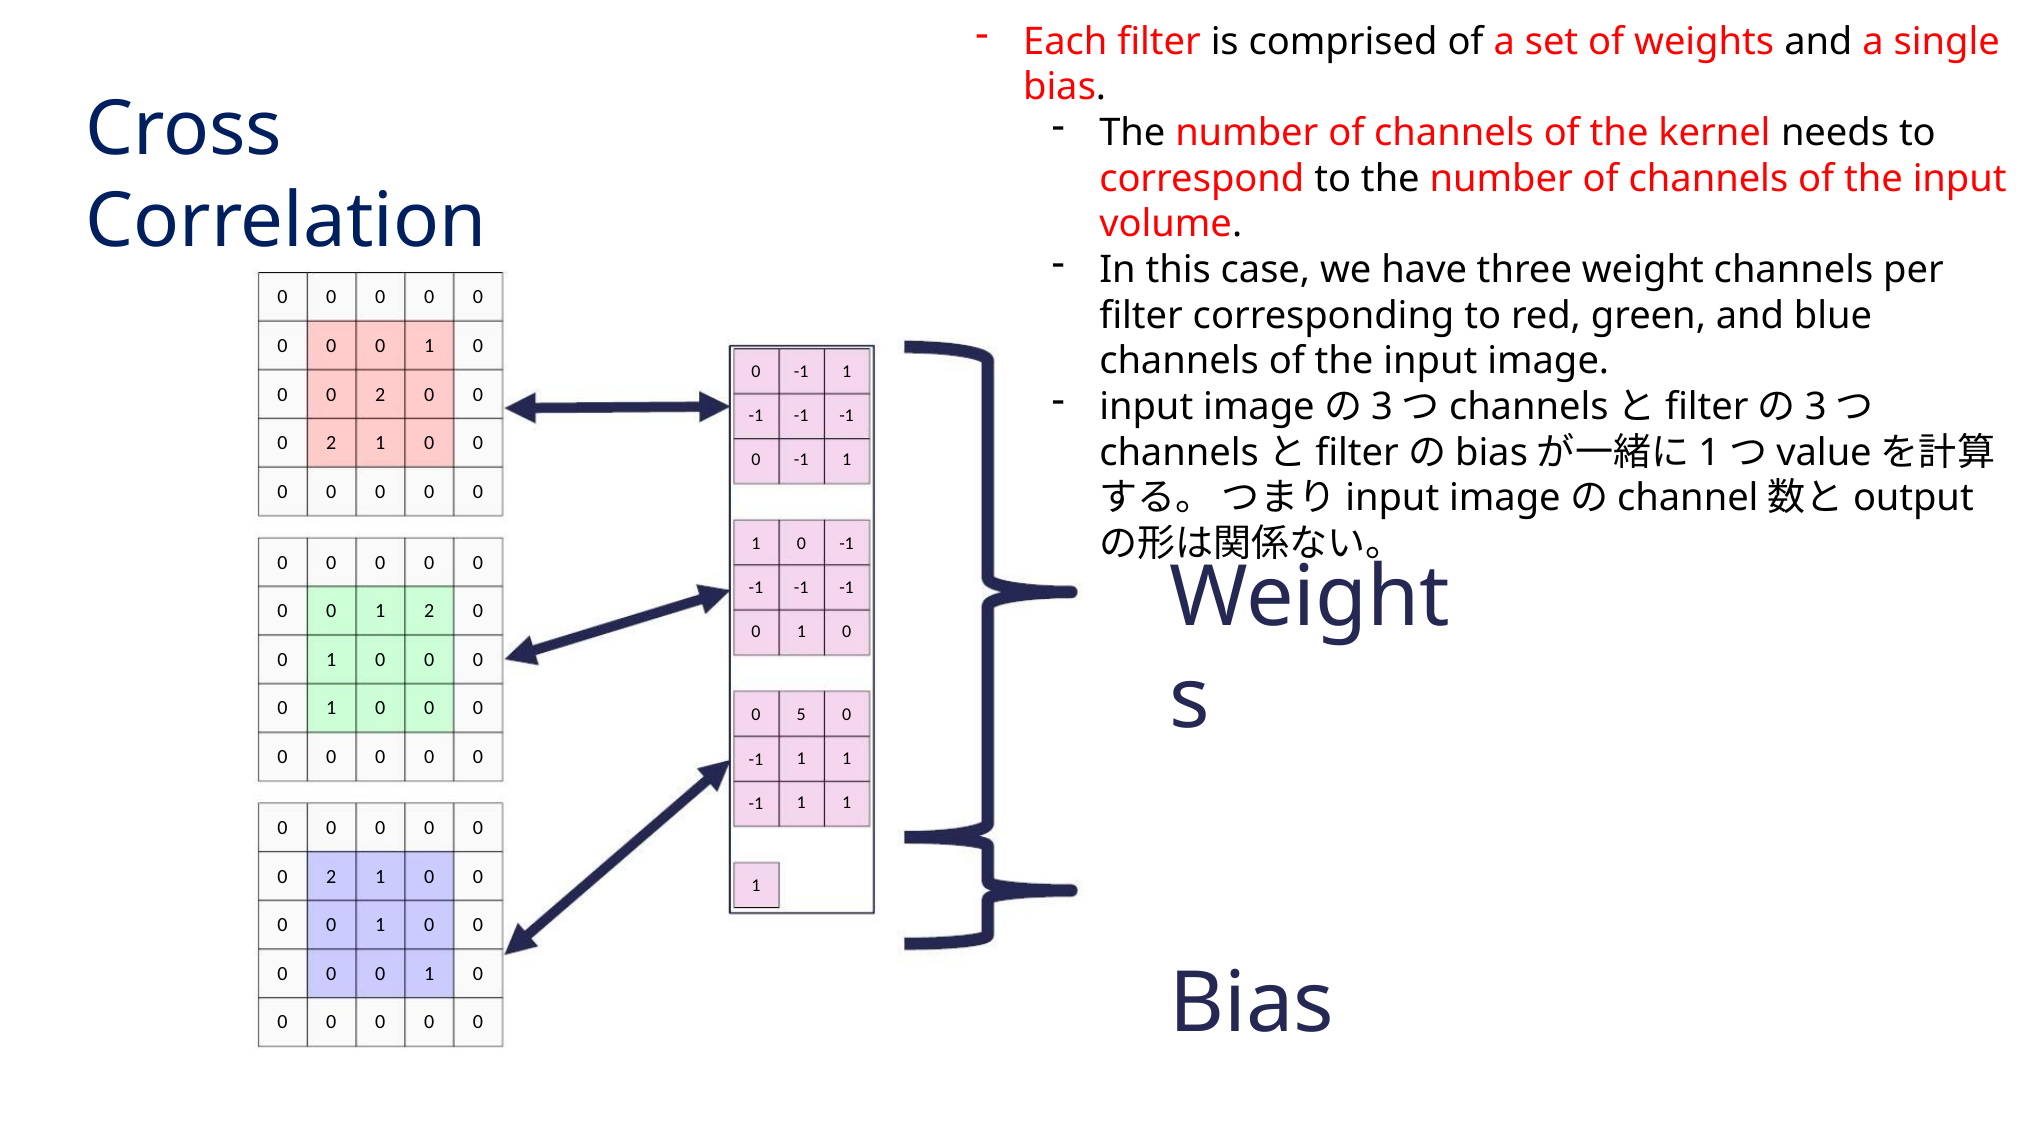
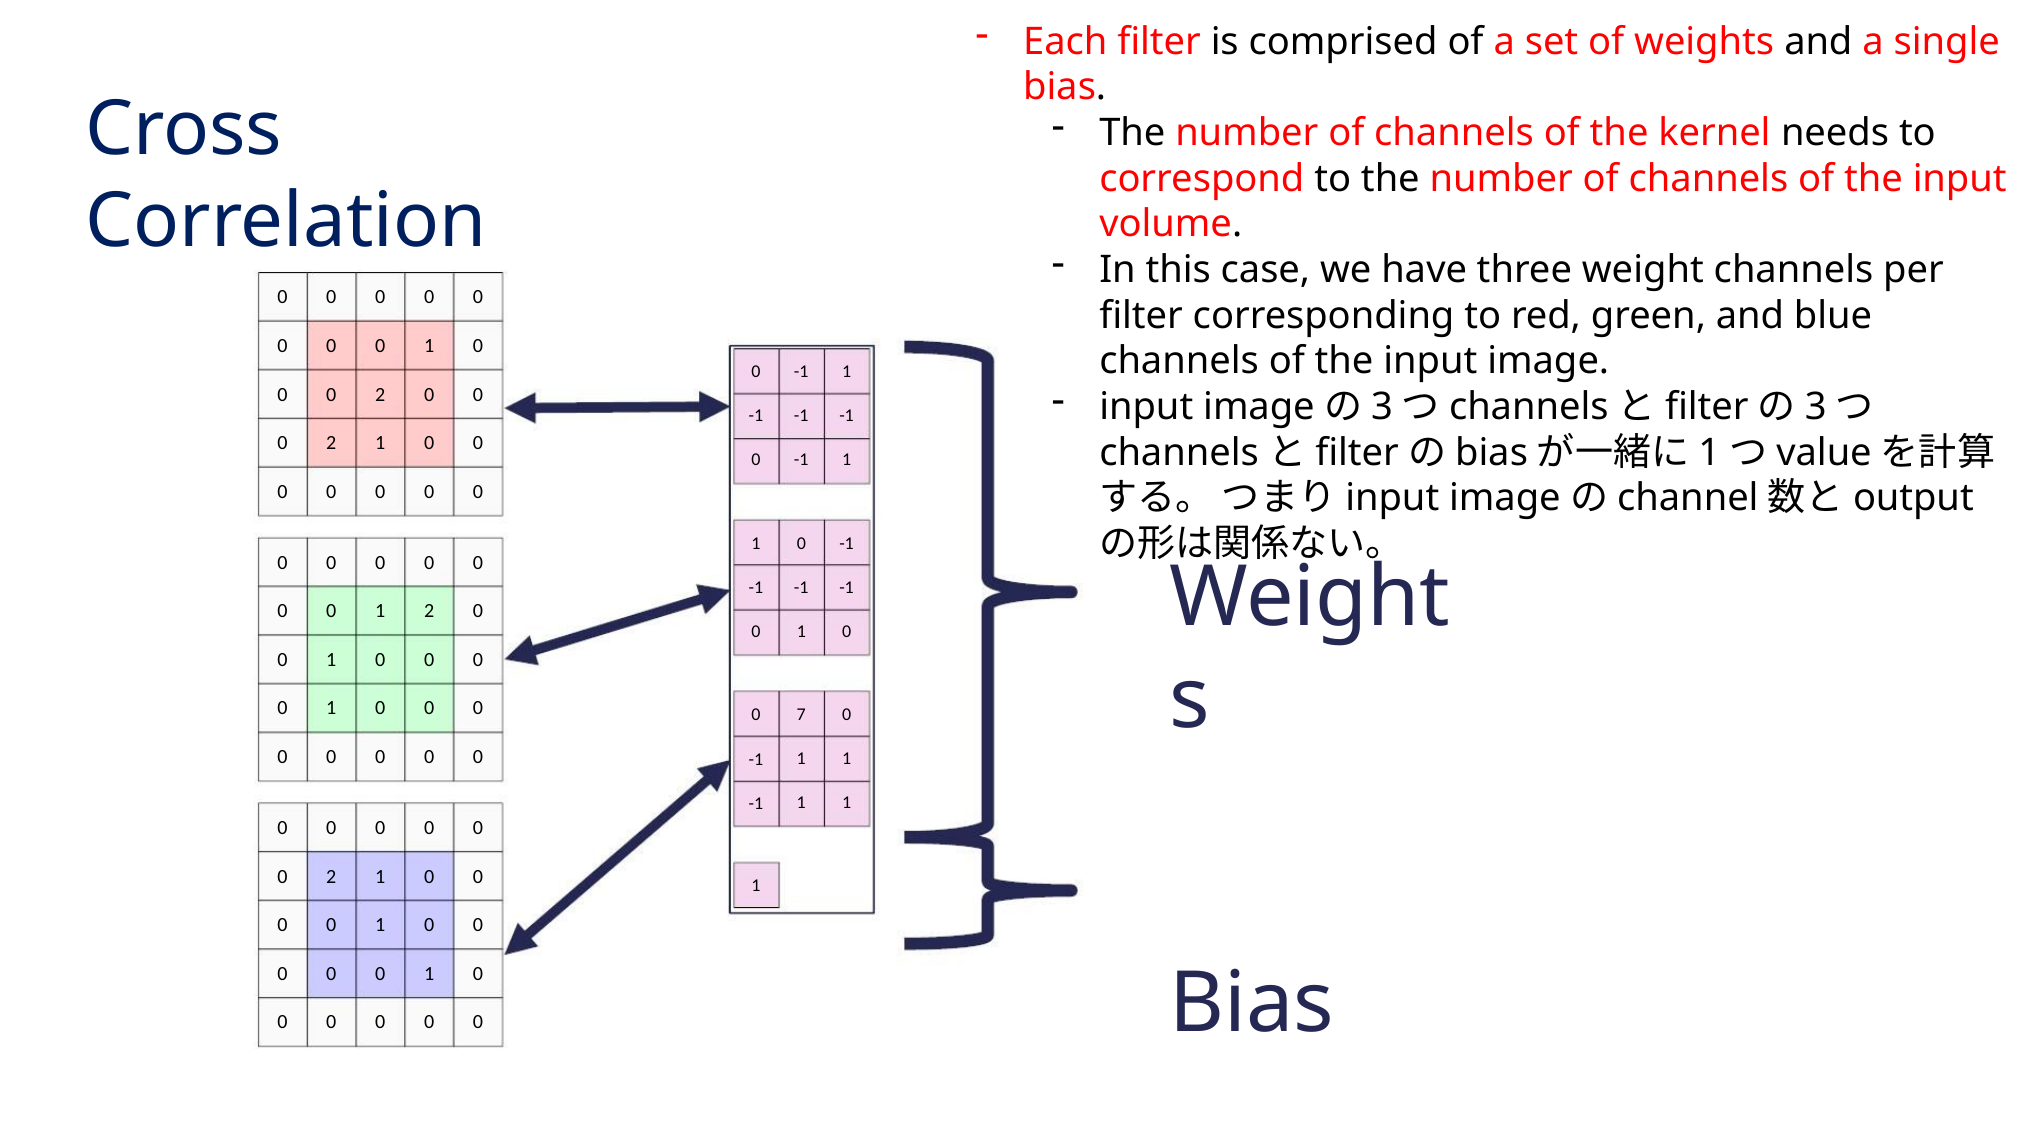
5: 5 -> 7 (801, 715)
